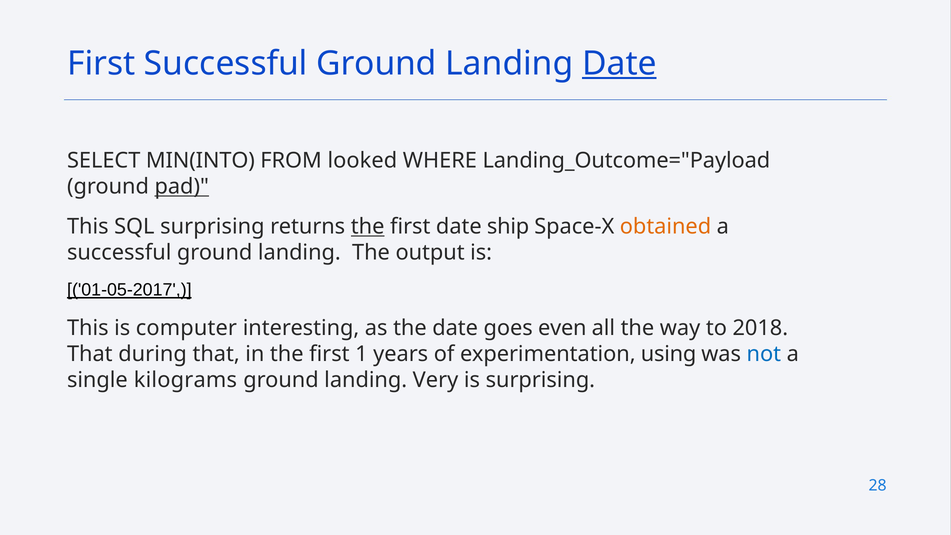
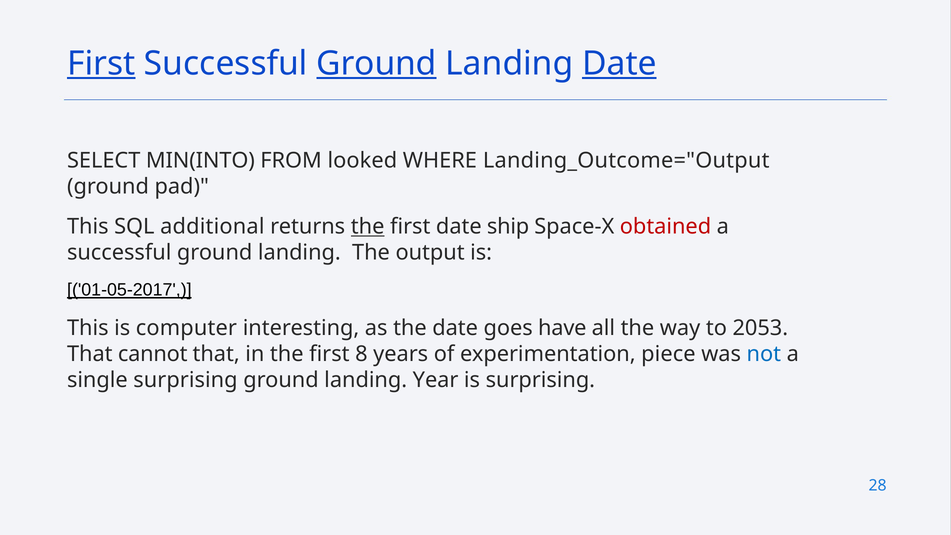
First underline: none -> present (101, 63)
Ground underline: none -> present (377, 63)
Landing_Outcome="Payload: Landing_Outcome="Payload -> Landing_Outcome="Output (626, 160)
pad underline: present -> none (182, 187)
SQL surprising: surprising -> additional (212, 227)
obtained colour: orange -> red (665, 227)
even: even -> have (562, 328)
2018: 2018 -> 2053 (760, 328)
during: during -> cannot (153, 354)
1: 1 -> 8 (361, 354)
using: using -> piece (668, 354)
single kilograms: kilograms -> surprising (185, 380)
Very: Very -> Year (436, 380)
